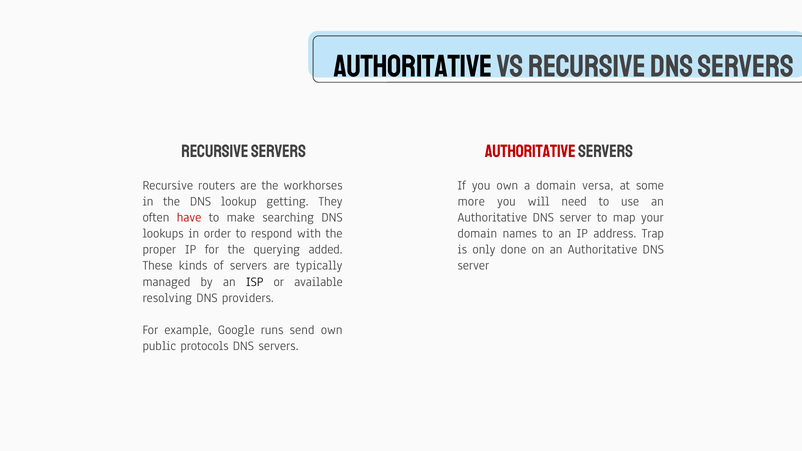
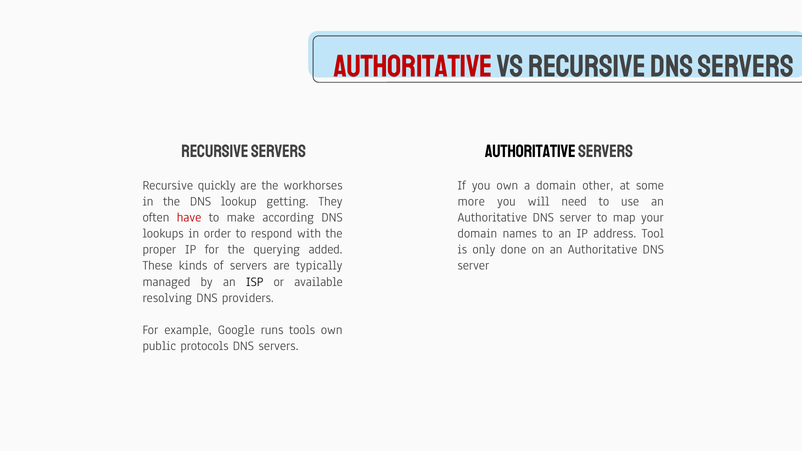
AUTHORITATIVE colour: black -> red (413, 66)
Authoritative colour: red -> black (530, 151)
routers: routers -> quickly (217, 185)
versa: versa -> other (598, 185)
searching: searching -> according (288, 218)
Trap: Trap -> Tool (653, 234)
send: send -> tools (302, 330)
